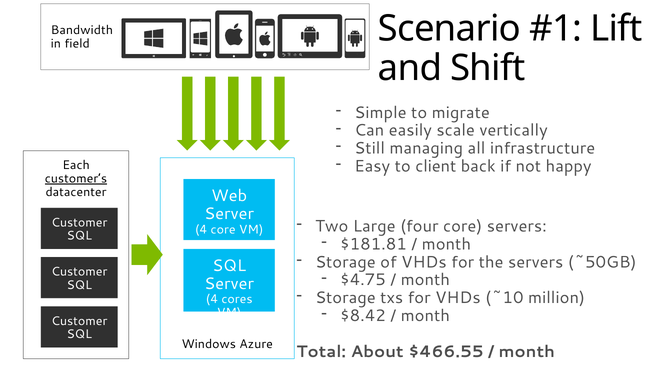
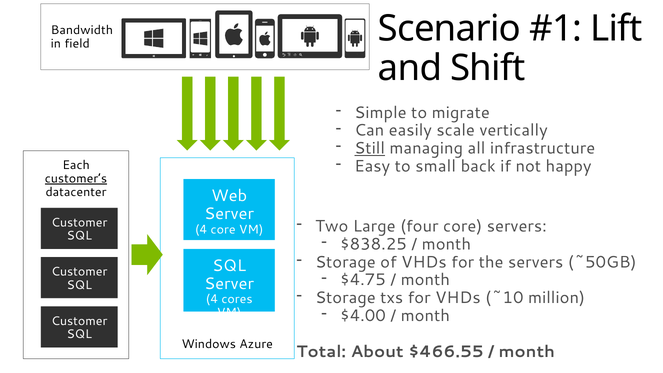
Still underline: none -> present (370, 148)
client: client -> small (436, 166)
$181.81: $181.81 -> $838.25 (373, 244)
$8.42: $8.42 -> $4.00 (363, 316)
